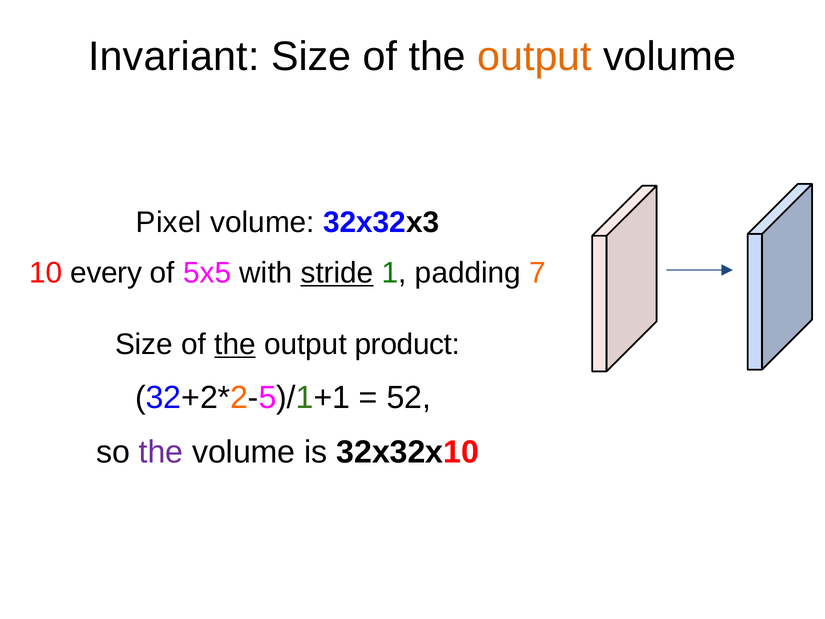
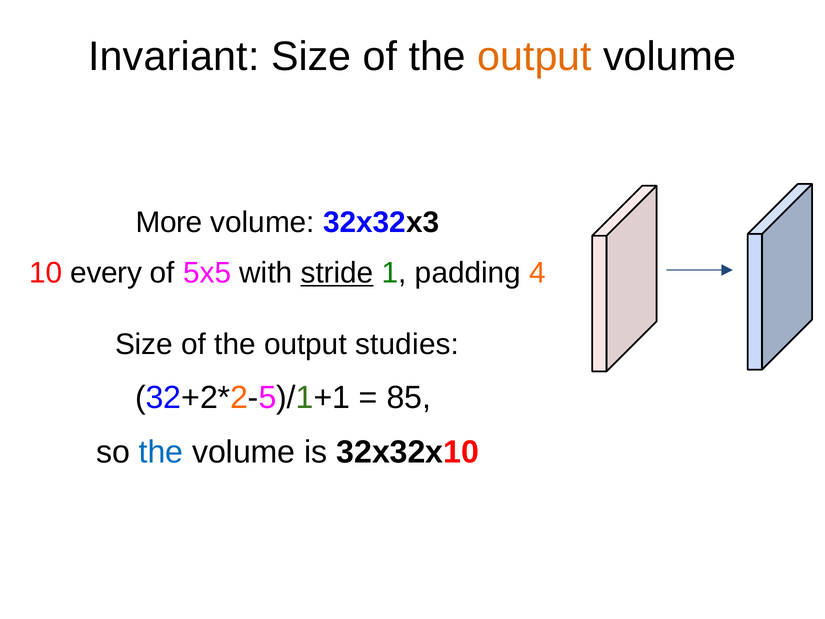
Pixel: Pixel -> More (169, 222)
7: 7 -> 4 (538, 273)
the underline: present -> none (235, 344)
product: product -> studies (407, 344)
52: 52 -> 85 (409, 398)
the colour: purple -> blue (161, 452)
